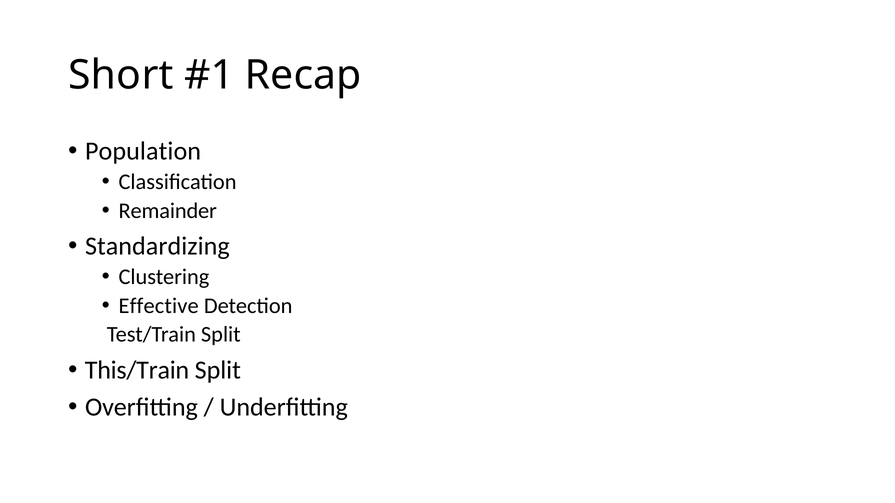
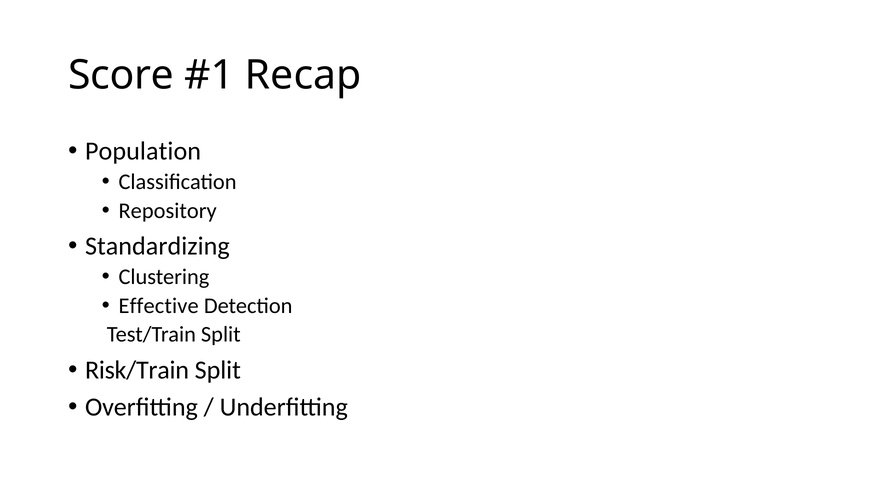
Short: Short -> Score (121, 75)
Remainder: Remainder -> Repository (168, 211)
This/Train: This/Train -> Risk/Train (137, 370)
